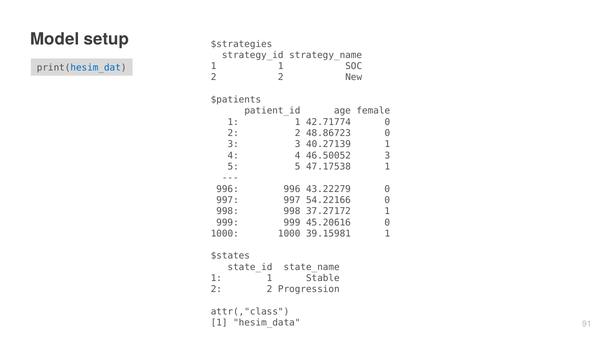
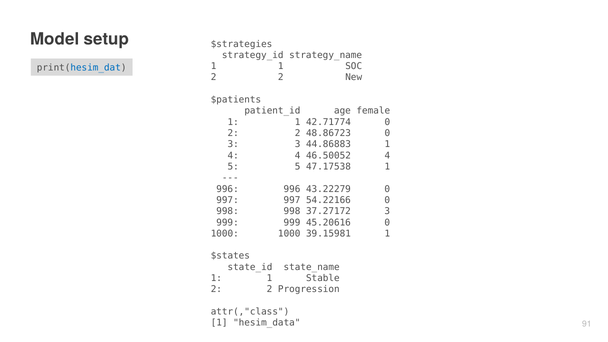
40.27139: 40.27139 -> 44.86883 (328, 144)
46.50052 3: 3 -> 4 (387, 156)
37.27172 1: 1 -> 3 (387, 211)
